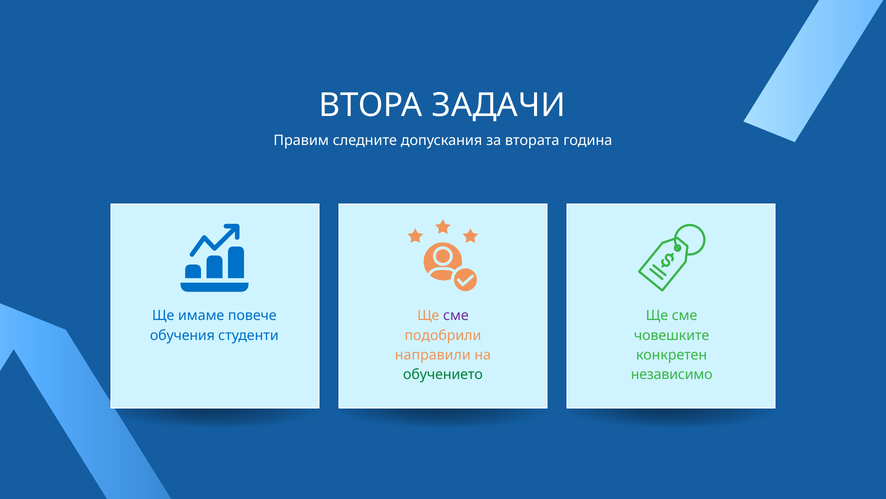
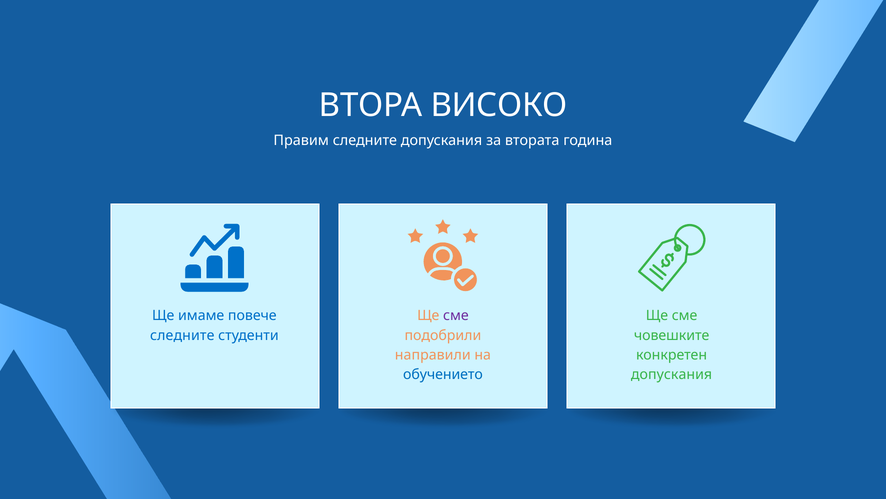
ЗАДАЧИ: ЗАДАЧИ -> ВИСОКО (499, 105)
обучения: обучения -> следните (182, 335)
обучението colour: green -> blue (443, 374)
независимо: независимо -> допускания (672, 374)
